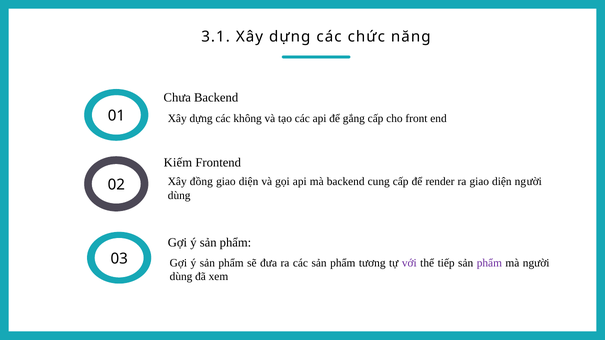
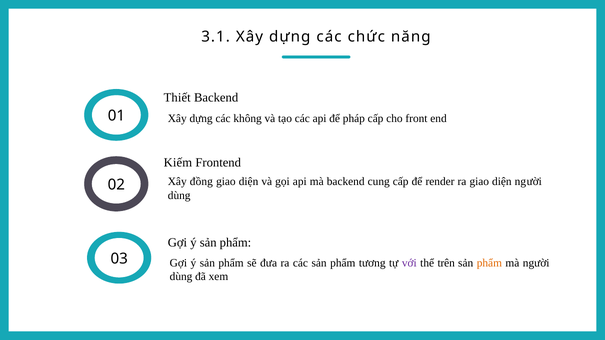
Chưa: Chưa -> Thiết (177, 98)
gắng: gắng -> pháp (354, 118)
tiếp: tiếp -> trên (446, 263)
phẩm colour: purple -> orange (489, 263)
